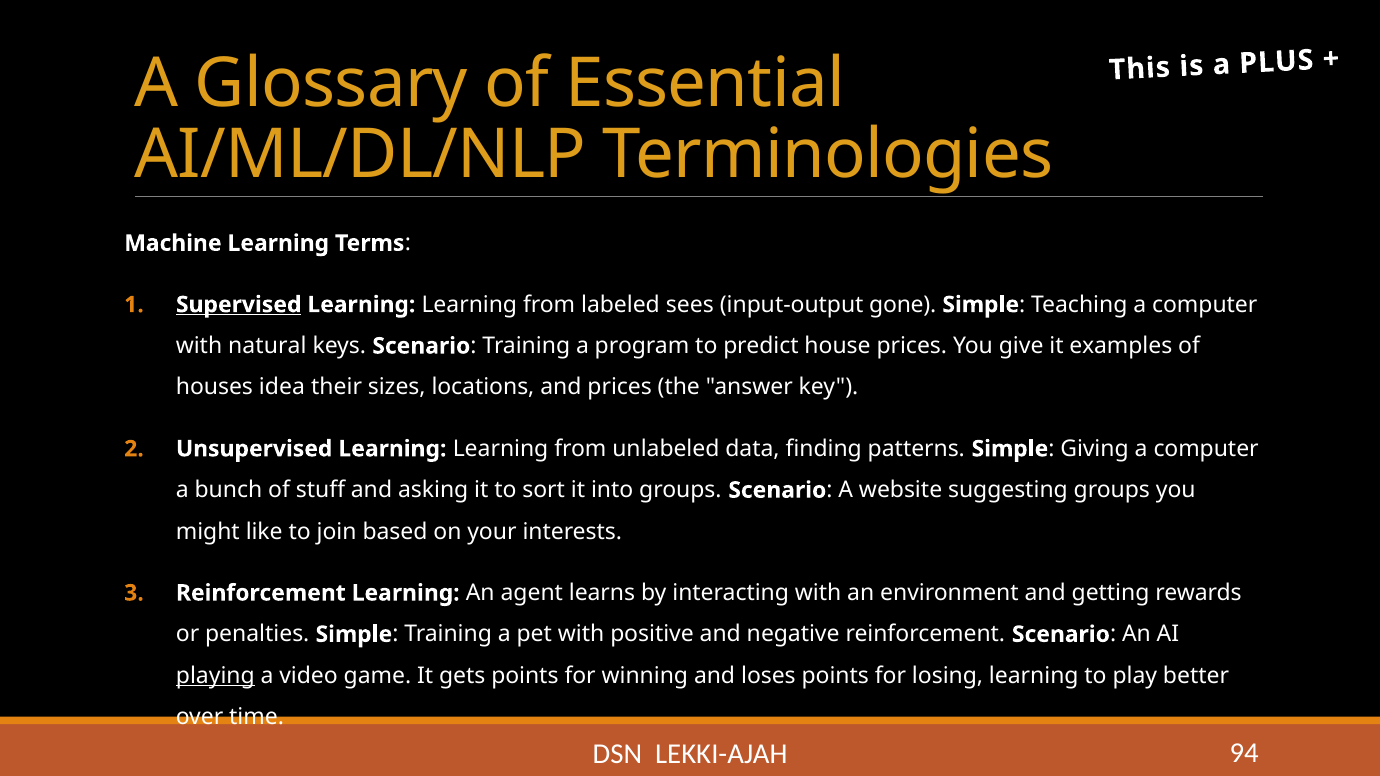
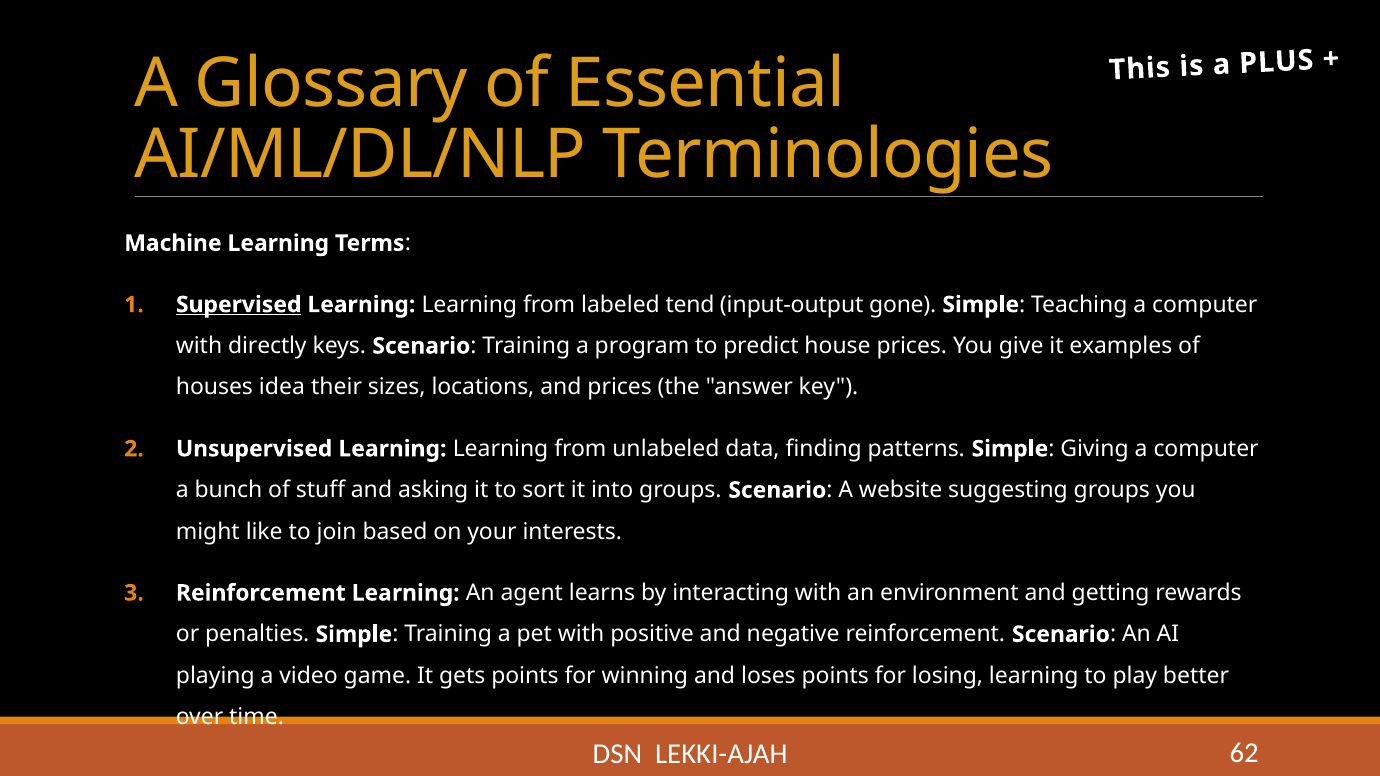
sees: sees -> tend (690, 305)
natural: natural -> directly (267, 346)
playing underline: present -> none (215, 676)
94: 94 -> 62 (1244, 753)
